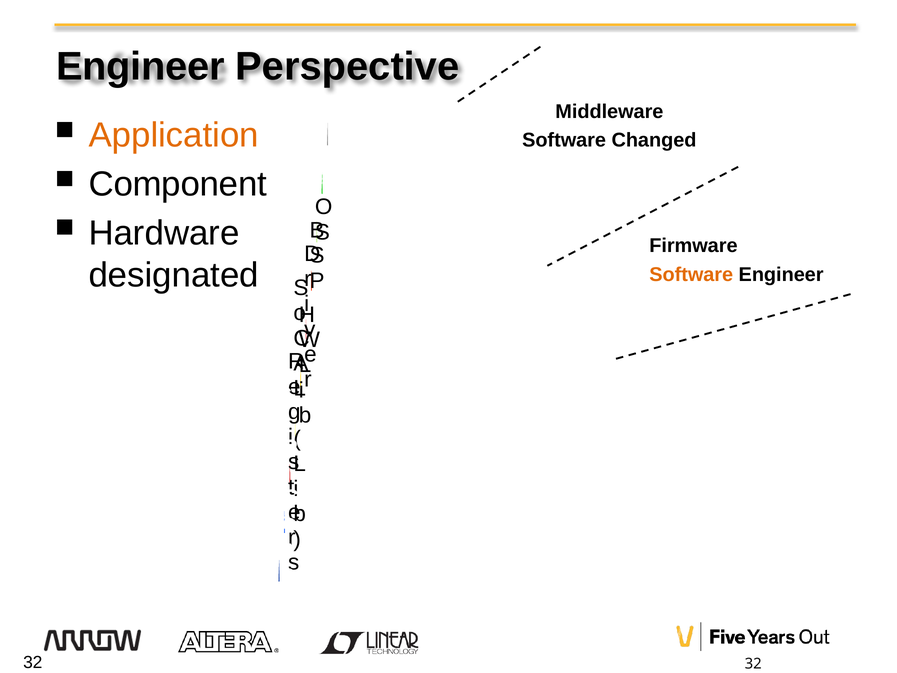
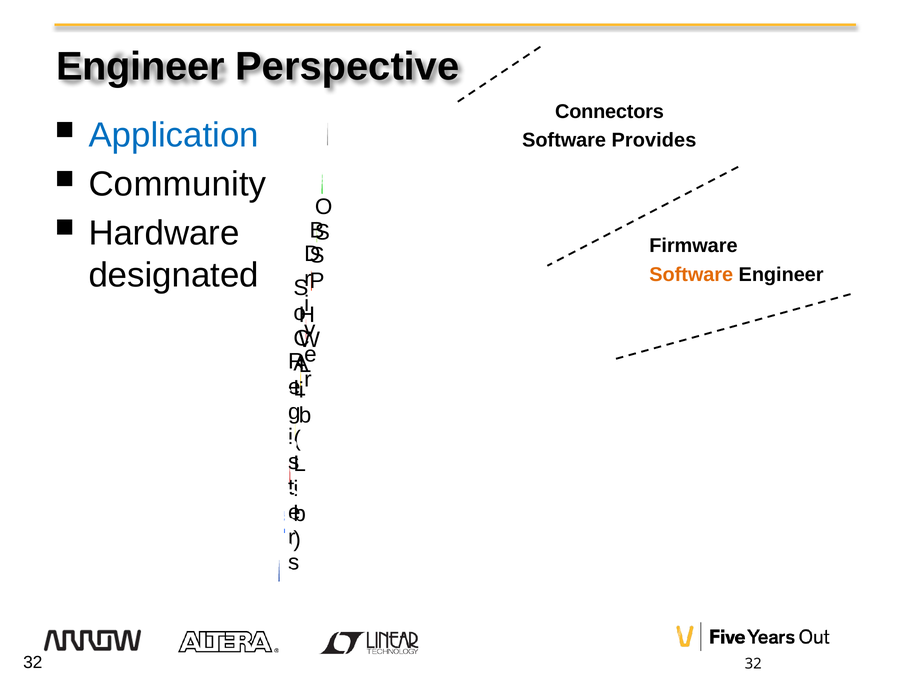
Middleware: Middleware -> Connectors (609, 112)
Application colour: orange -> blue (174, 135)
Changed: Changed -> Provides (654, 140)
Component: Component -> Community (177, 184)
